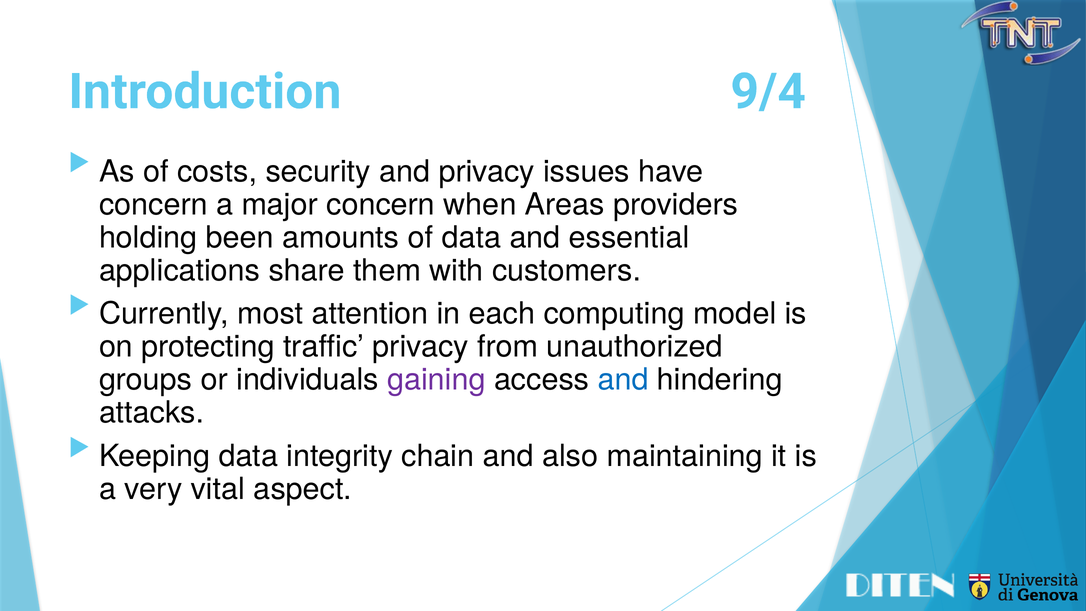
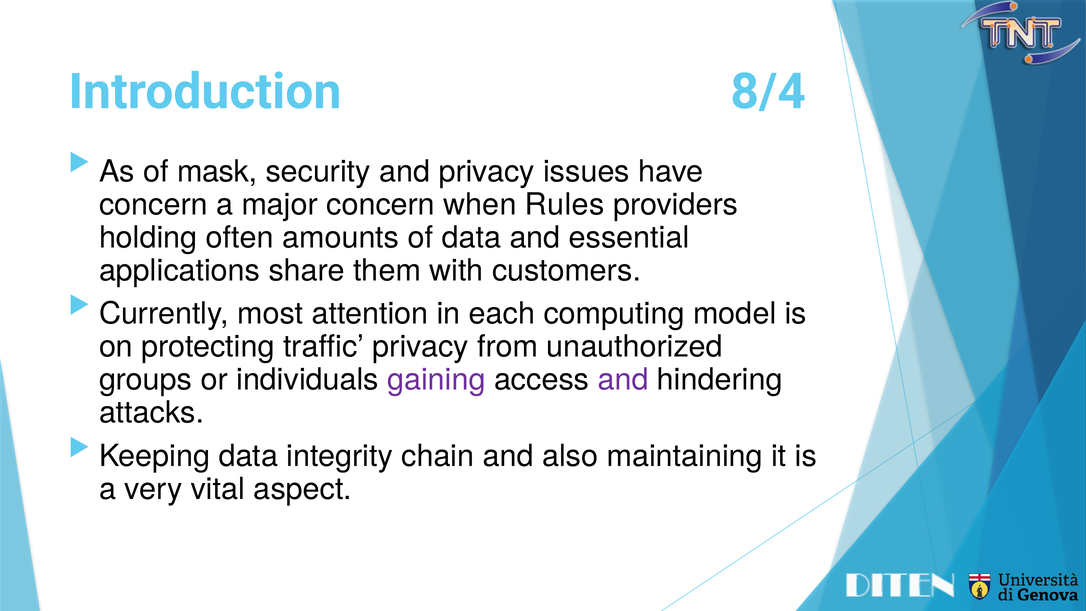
9/4: 9/4 -> 8/4 (768, 92)
costs: costs -> mask (217, 171)
Areas: Areas -> Rules (565, 204)
been: been -> often (240, 237)
and colour: blue -> purple (623, 380)
